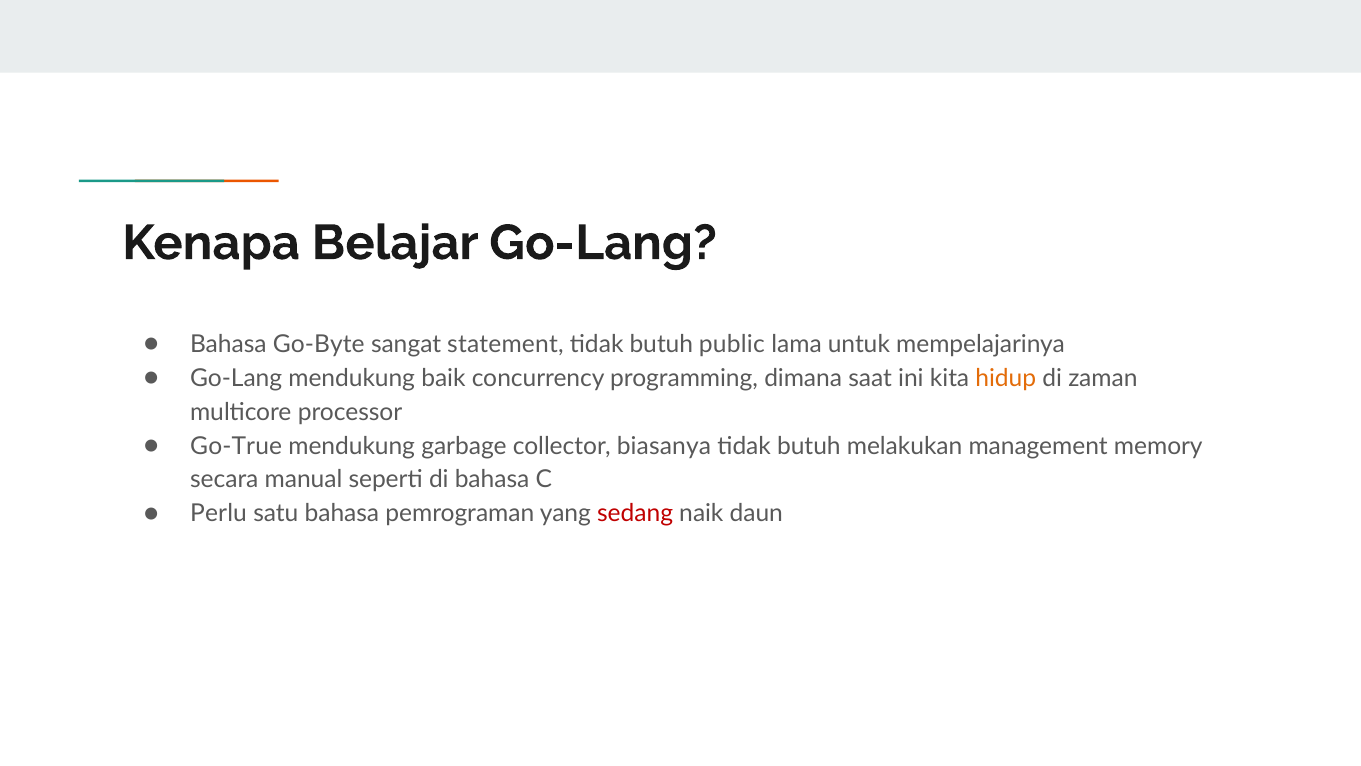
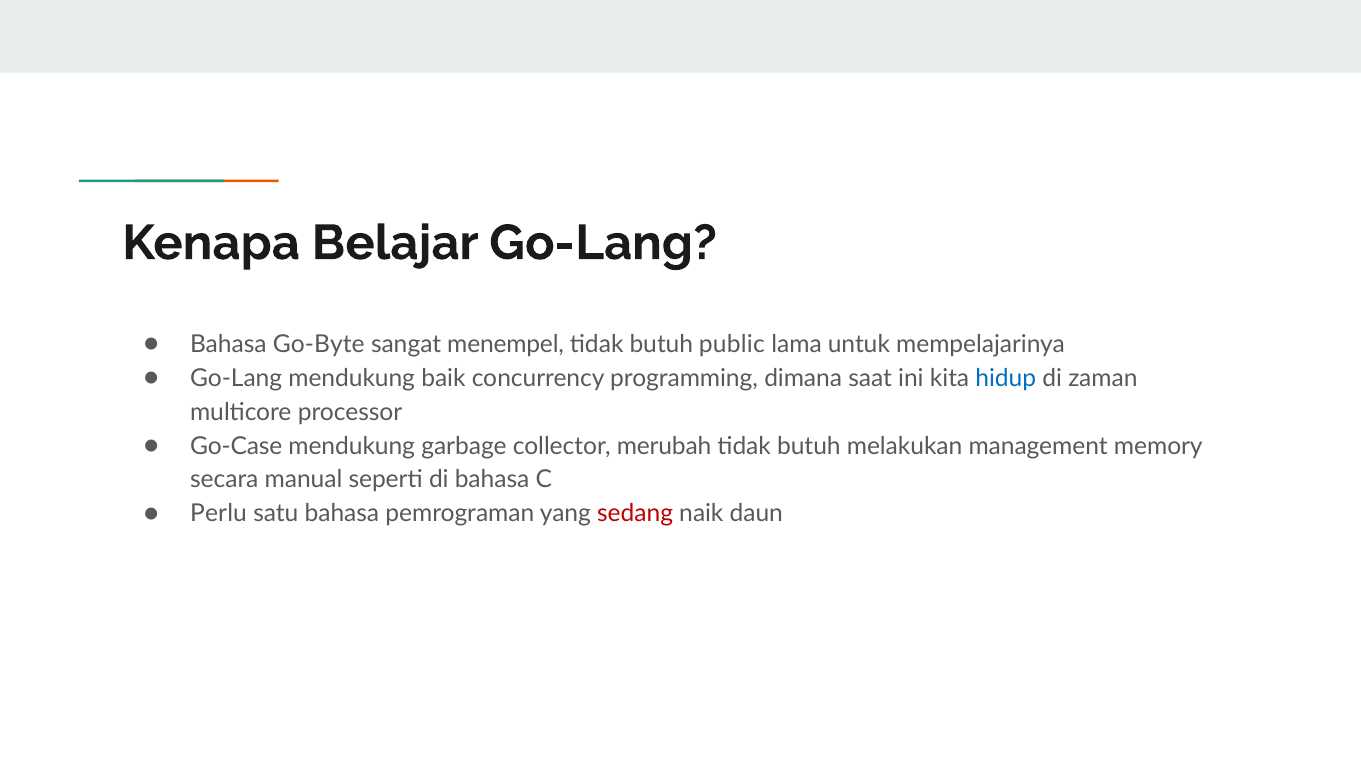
statement: statement -> menempel (506, 344)
hidup colour: orange -> blue (1006, 378)
Go-True: Go-True -> Go-Case (236, 446)
biasanya: biasanya -> merubah (664, 446)
